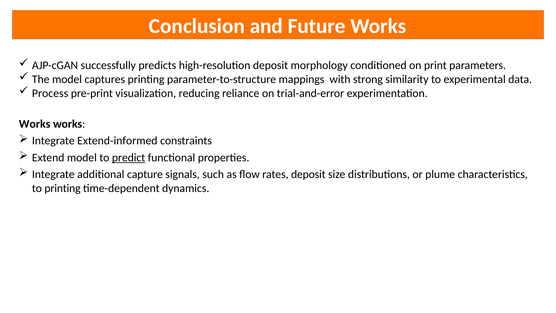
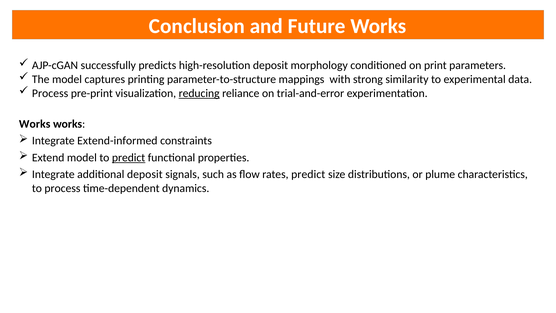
reducing underline: none -> present (199, 93)
additional capture: capture -> deposit (145, 174)
rates deposit: deposit -> predict (308, 174)
to printing: printing -> process (62, 188)
